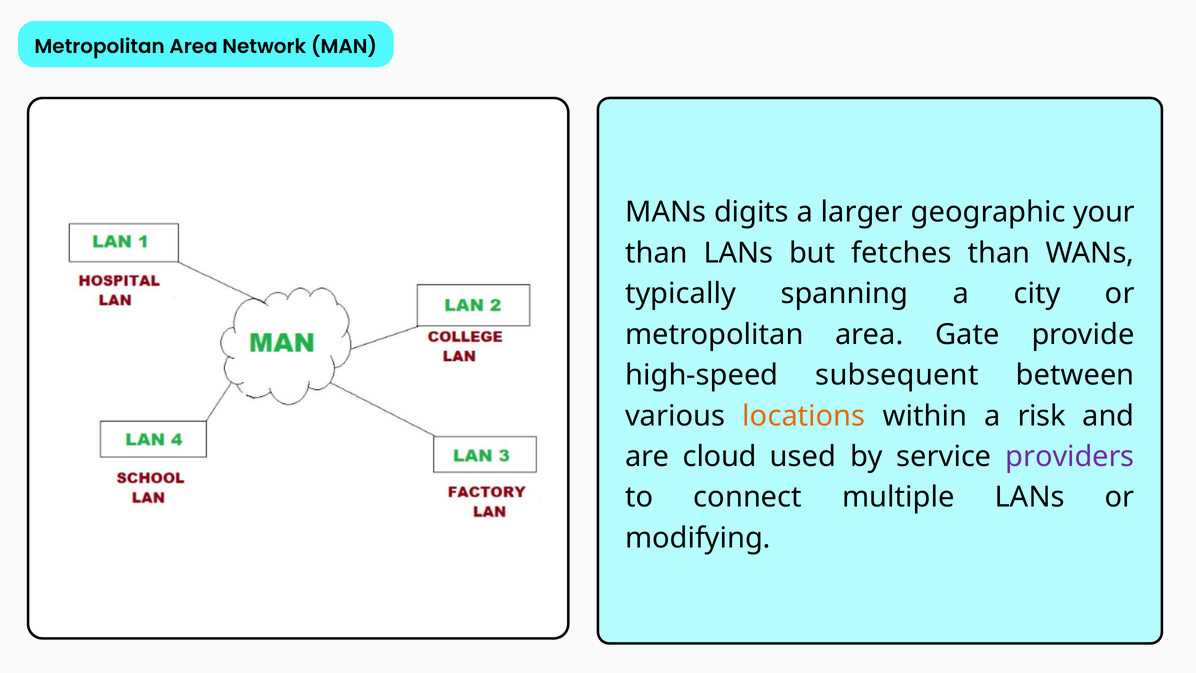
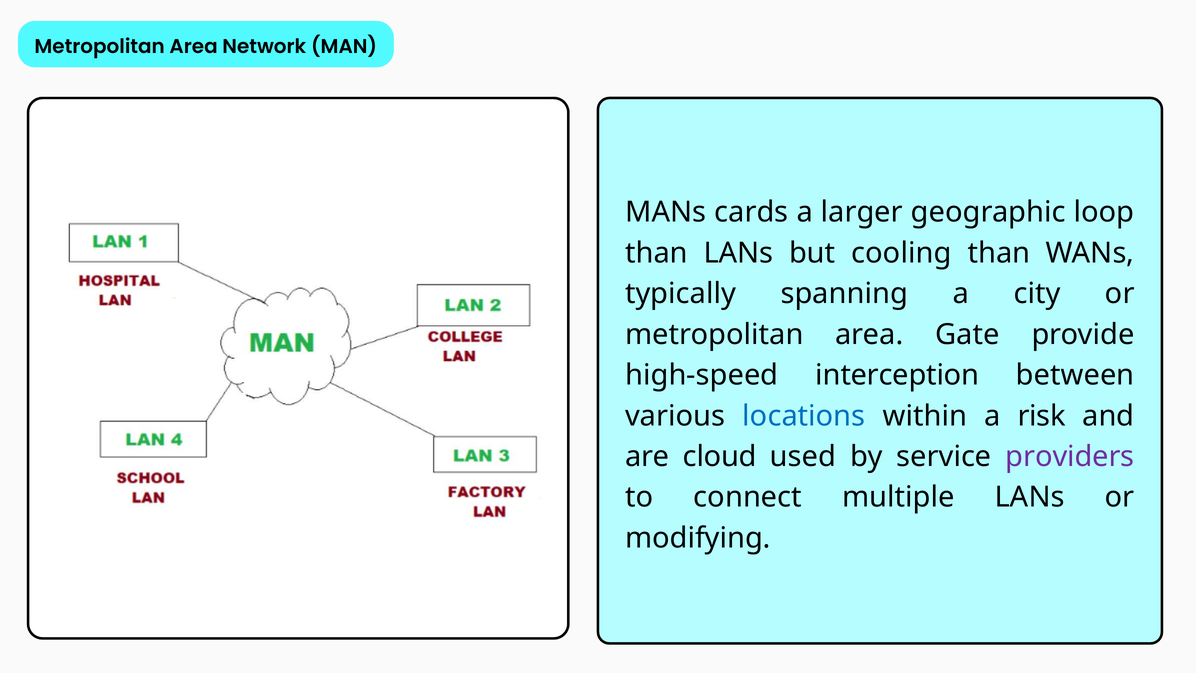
digits: digits -> cards (751, 212)
your: your -> loop (1104, 212)
fetches: fetches -> cooling (901, 253)
subsequent: subsequent -> interception (897, 375)
locations colour: orange -> blue (804, 416)
